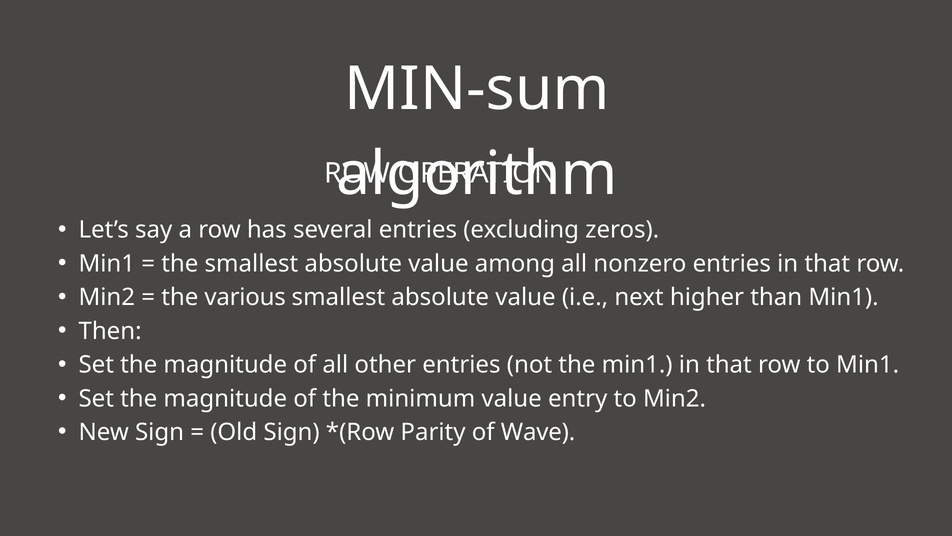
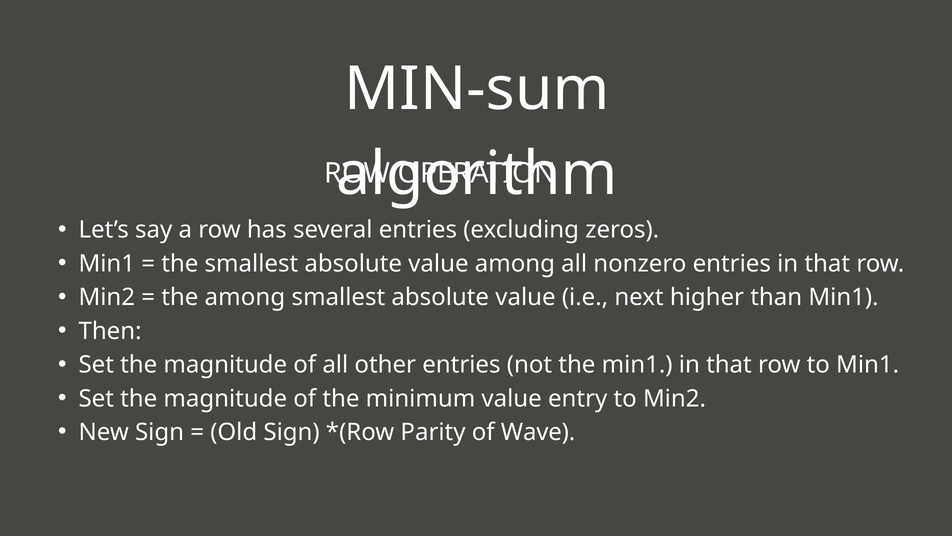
the various: various -> among (245, 297)
